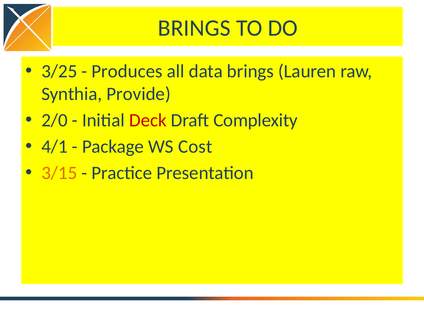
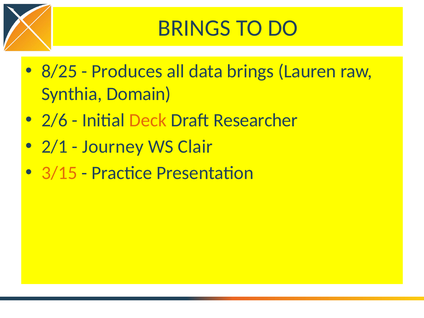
3/25: 3/25 -> 8/25 (59, 71)
Provide: Provide -> Domain (139, 94)
2/0: 2/0 -> 2/6 (55, 120)
Deck colour: red -> orange (148, 120)
Complexity: Complexity -> Researcher (256, 120)
4/1: 4/1 -> 2/1 (55, 147)
Package: Package -> Journey (113, 147)
Cost: Cost -> Clair (195, 147)
